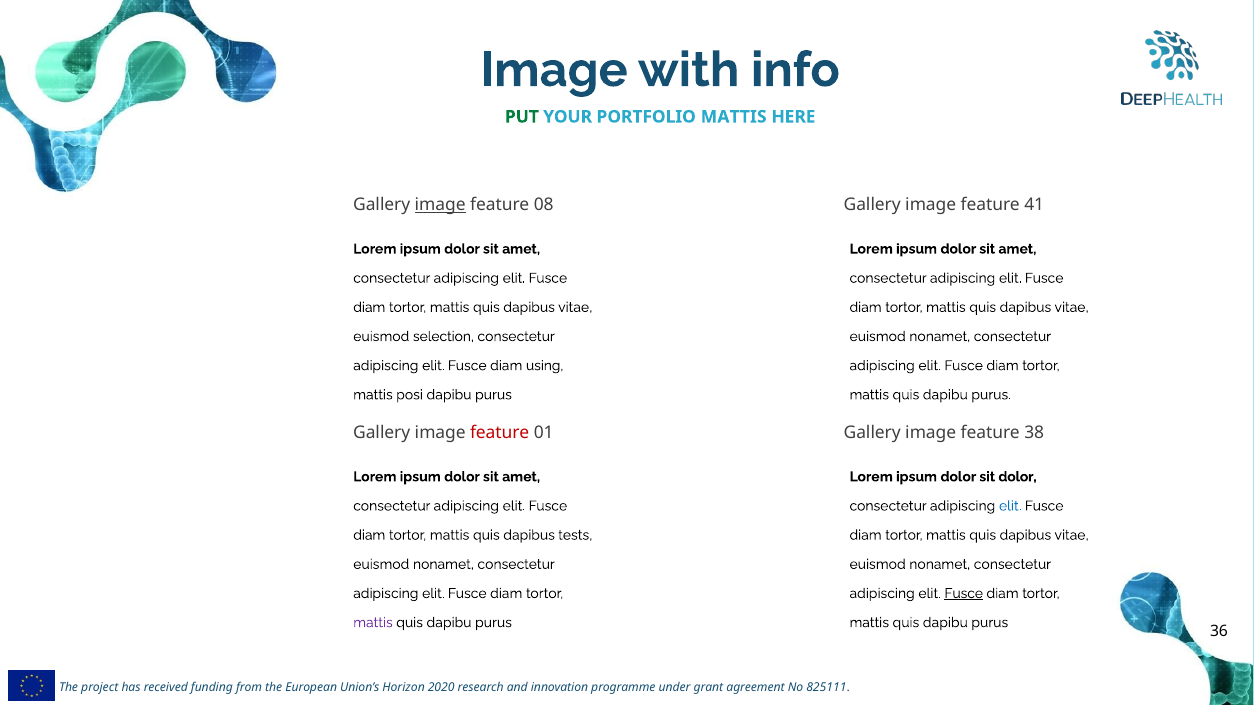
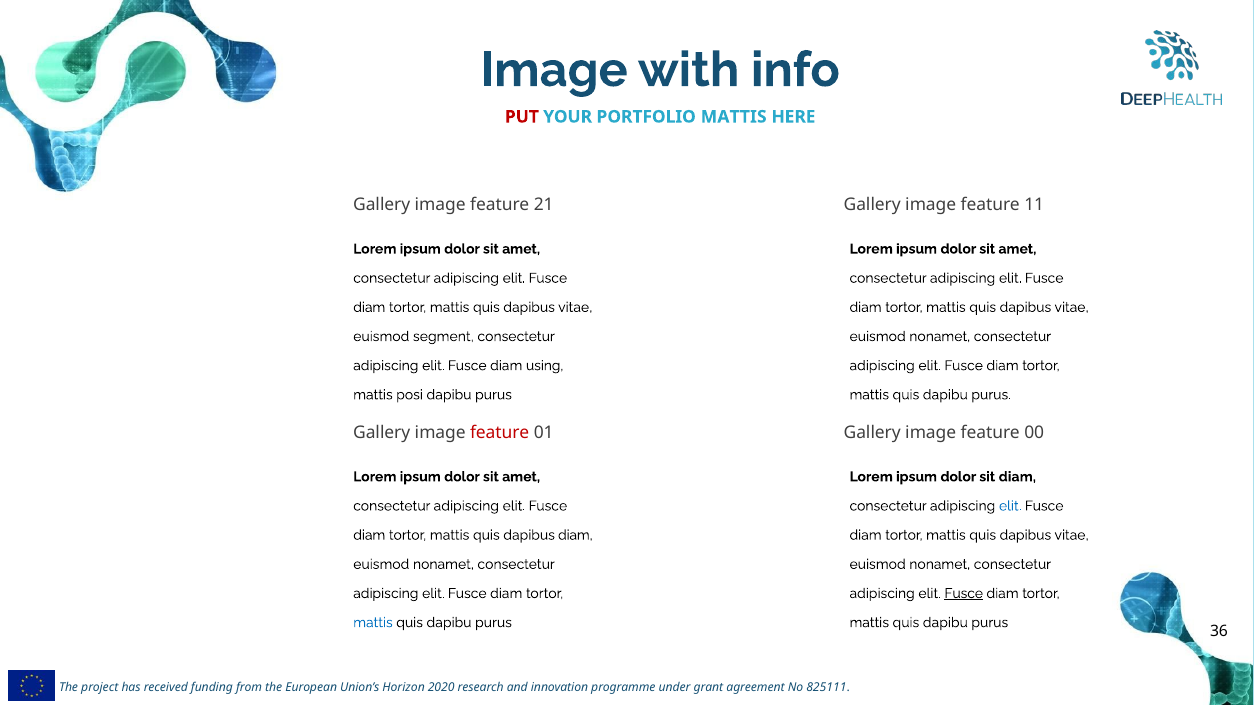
PUT colour: green -> red (522, 117)
image underline: present -> none (440, 205)
08: 08 -> 21 (544, 205)
41: 41 -> 11 (1034, 205)
selection: selection -> segment (443, 337)
38: 38 -> 00 (1034, 433)
sit dolor: dolor -> diam (1017, 477)
dapibus tests: tests -> diam (575, 535)
mattis colour: purple -> blue (373, 623)
